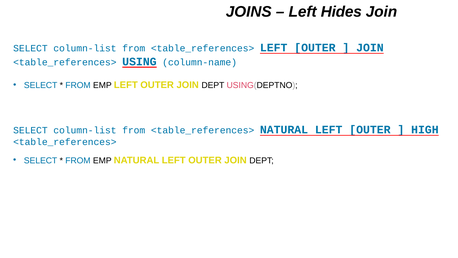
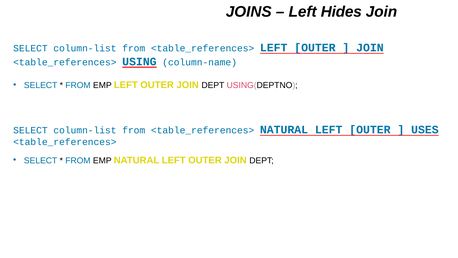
HIGH: HIGH -> USES (425, 130)
